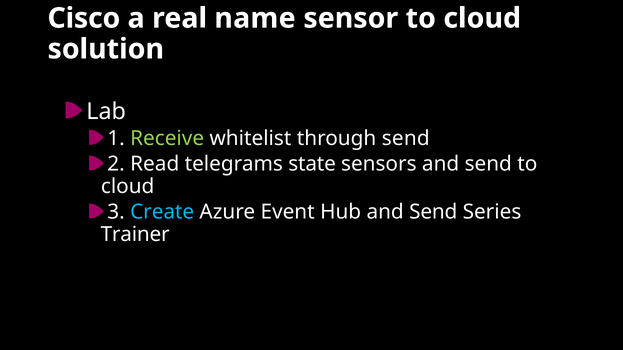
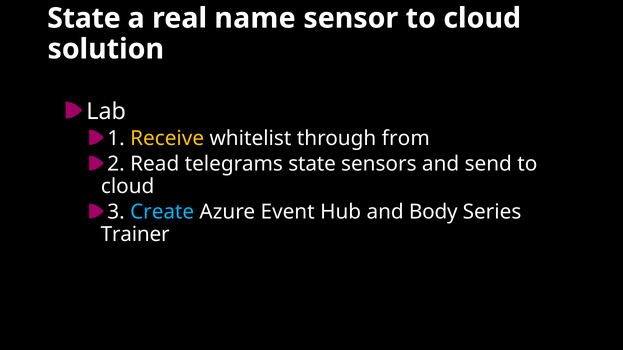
Cisco: Cisco -> State (84, 18)
Receive colour: light green -> yellow (167, 139)
through send: send -> from (406, 139)
Hub and Send: Send -> Body (433, 212)
